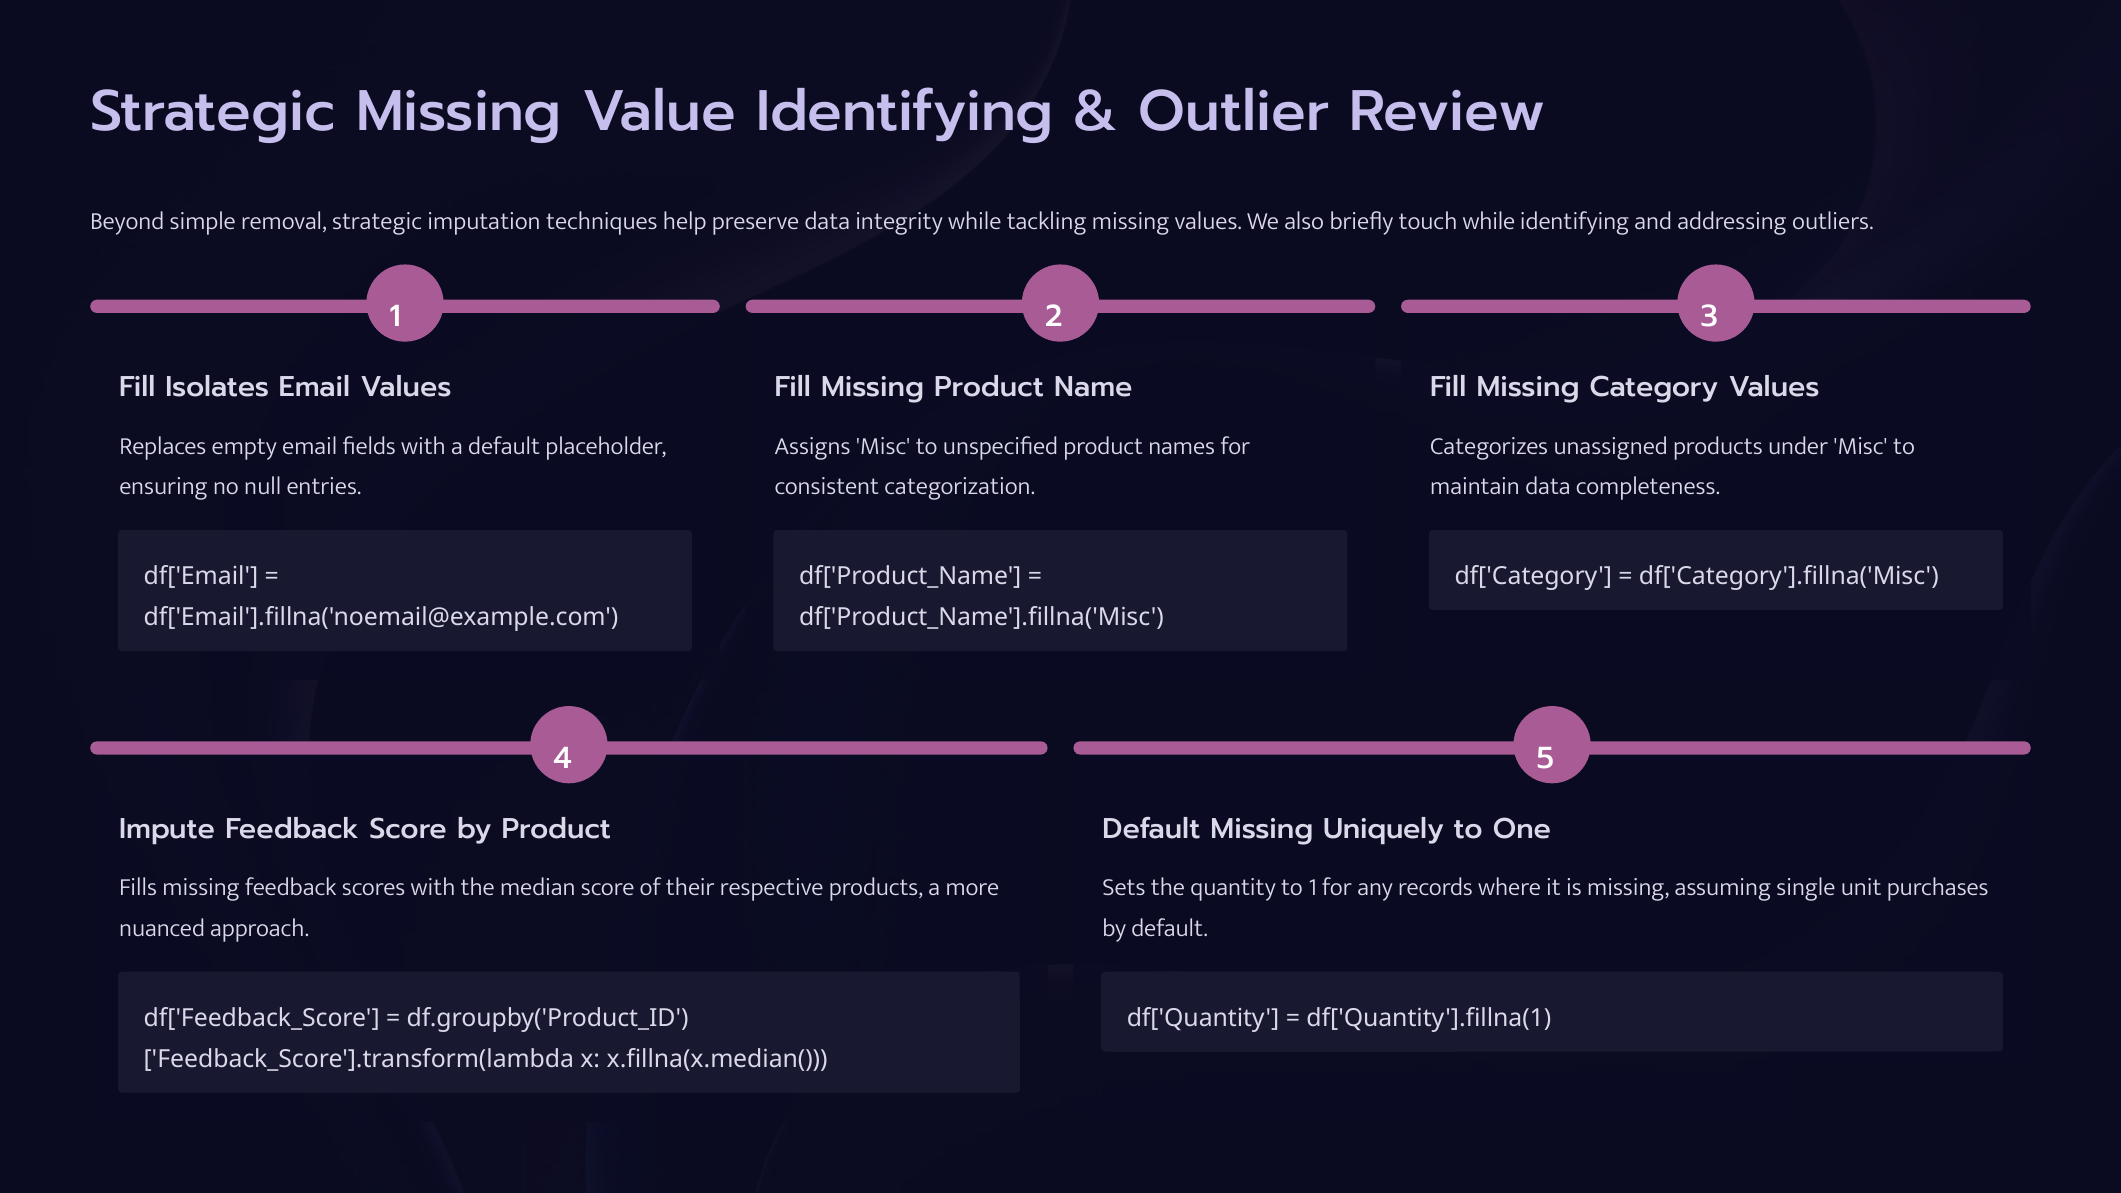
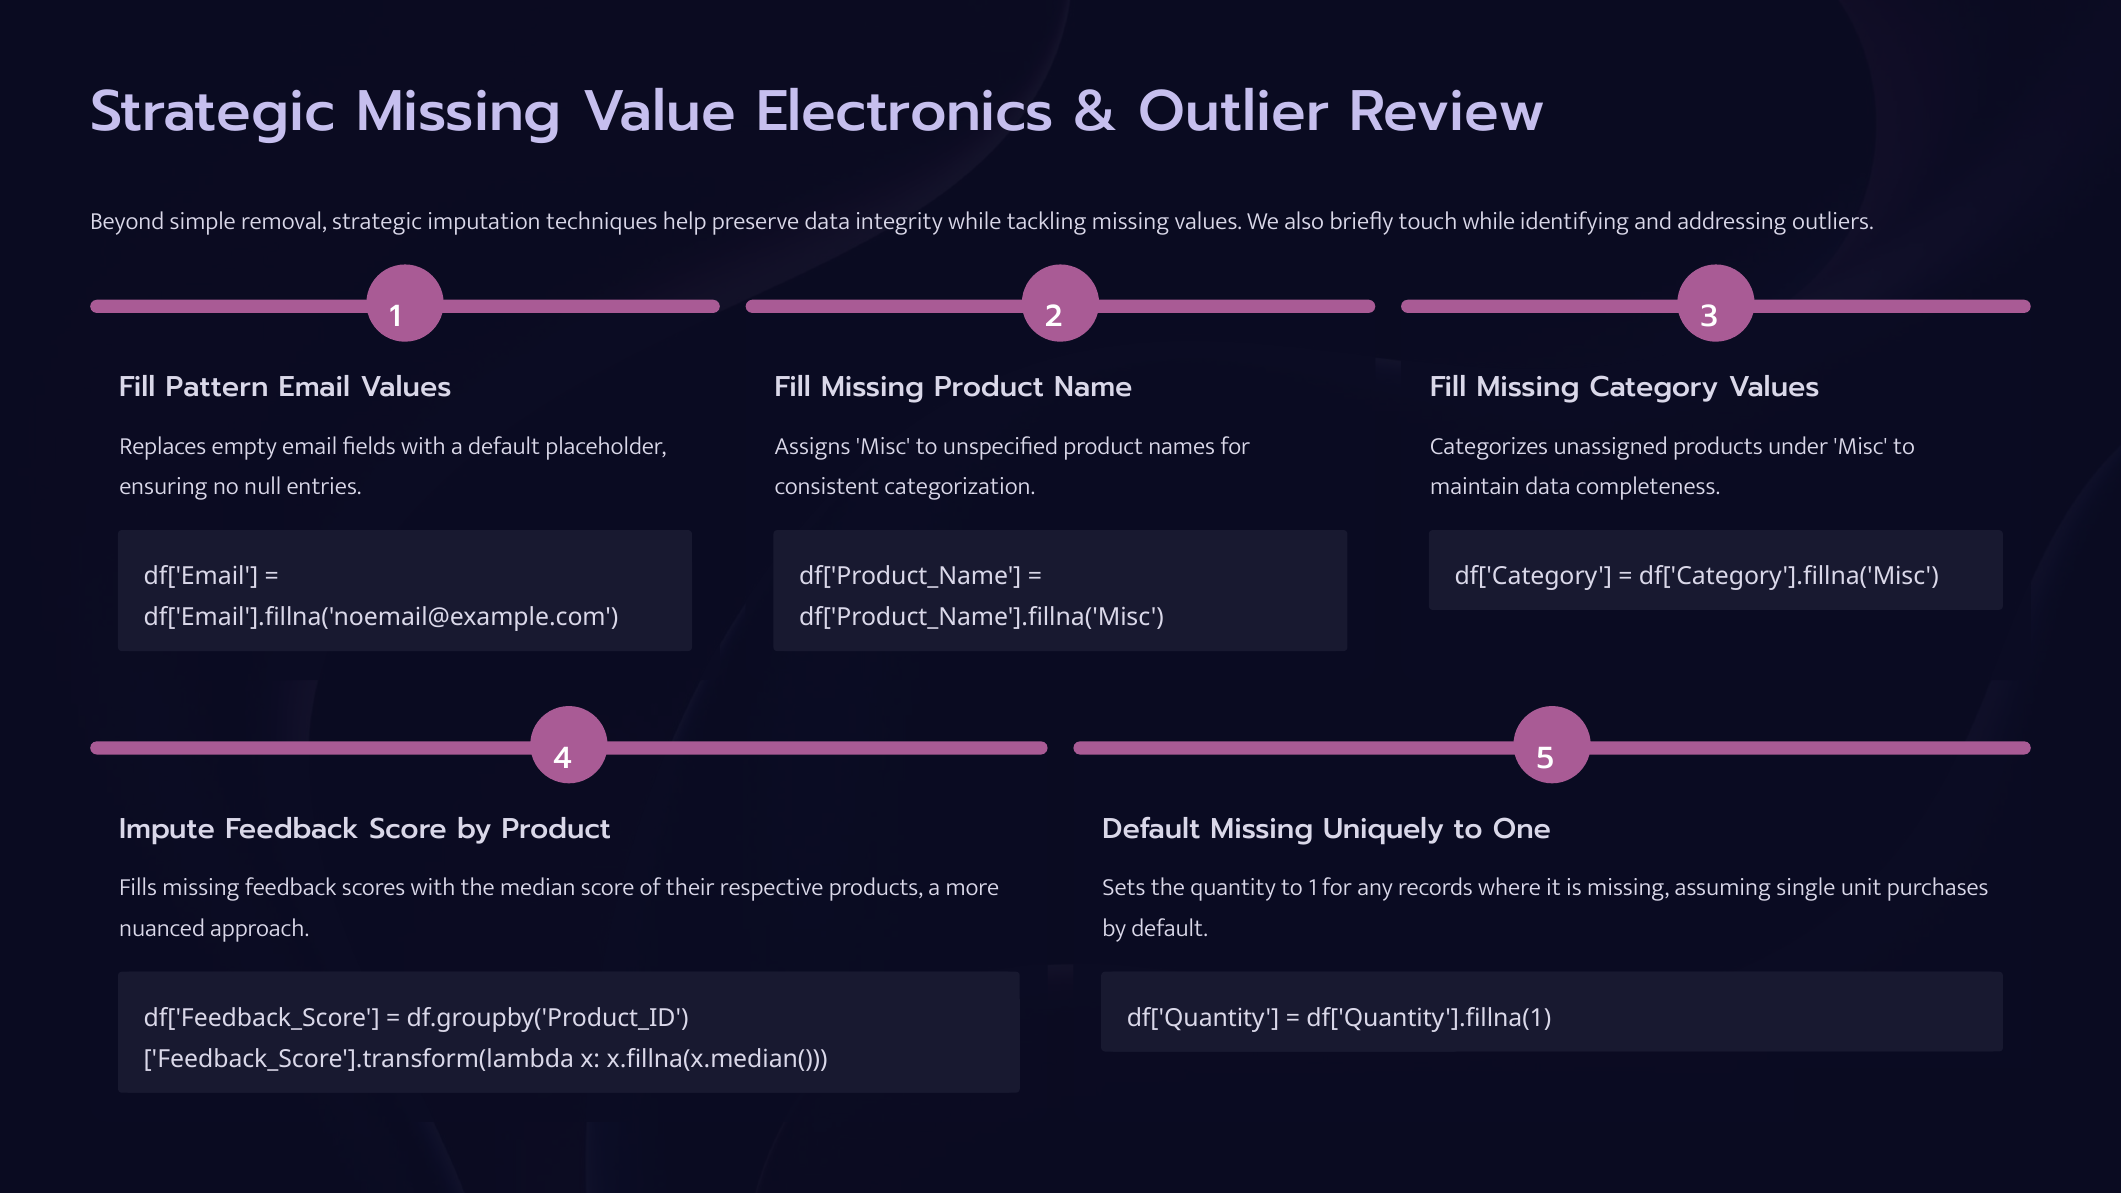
Value Identifying: Identifying -> Electronics (905, 112)
Isolates: Isolates -> Pattern (217, 387)
